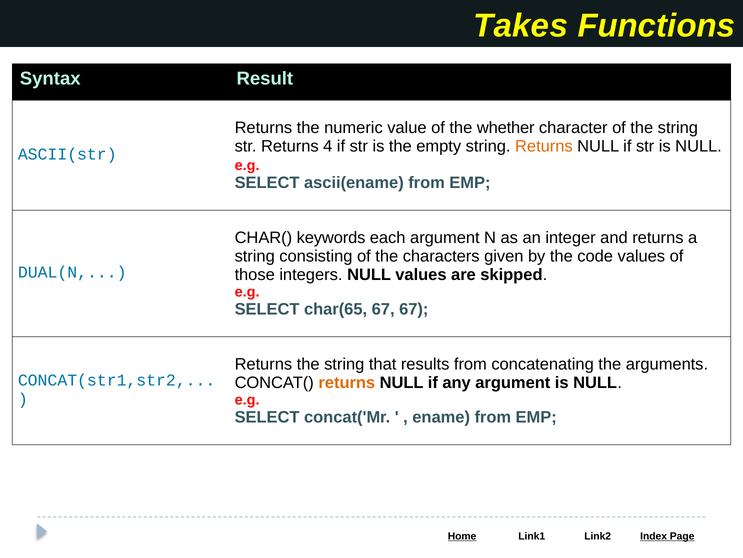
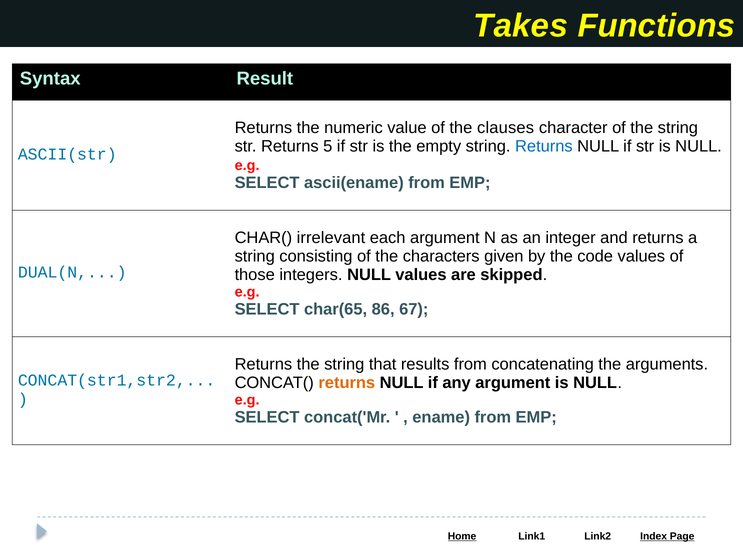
whether: whether -> clauses (506, 128)
4: 4 -> 5 (328, 146)
Returns colour: orange -> blue (544, 146)
keywords: keywords -> irrelevant (331, 238)
char(65 67: 67 -> 86 (383, 309)
